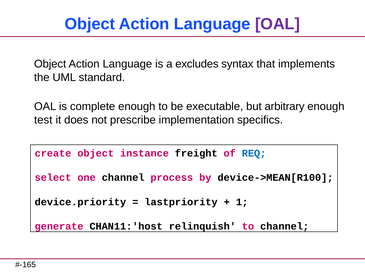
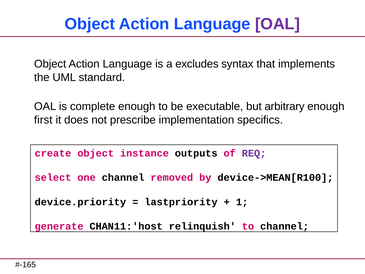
test: test -> first (43, 120)
freight: freight -> outputs (196, 153)
REQ colour: blue -> purple (254, 153)
process: process -> removed (172, 177)
